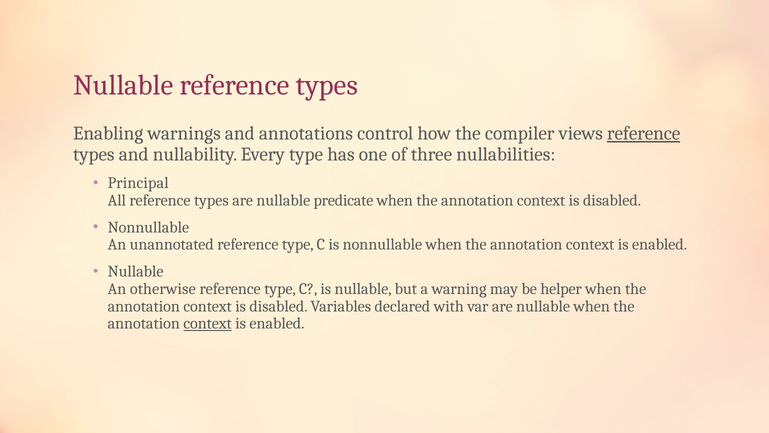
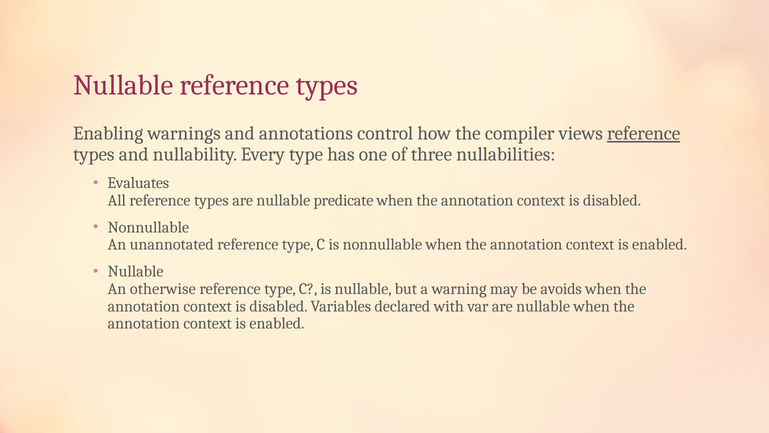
Principal: Principal -> Evaluates (138, 183)
helper: helper -> avoids (561, 289)
context underline: present -> none (208, 323)
